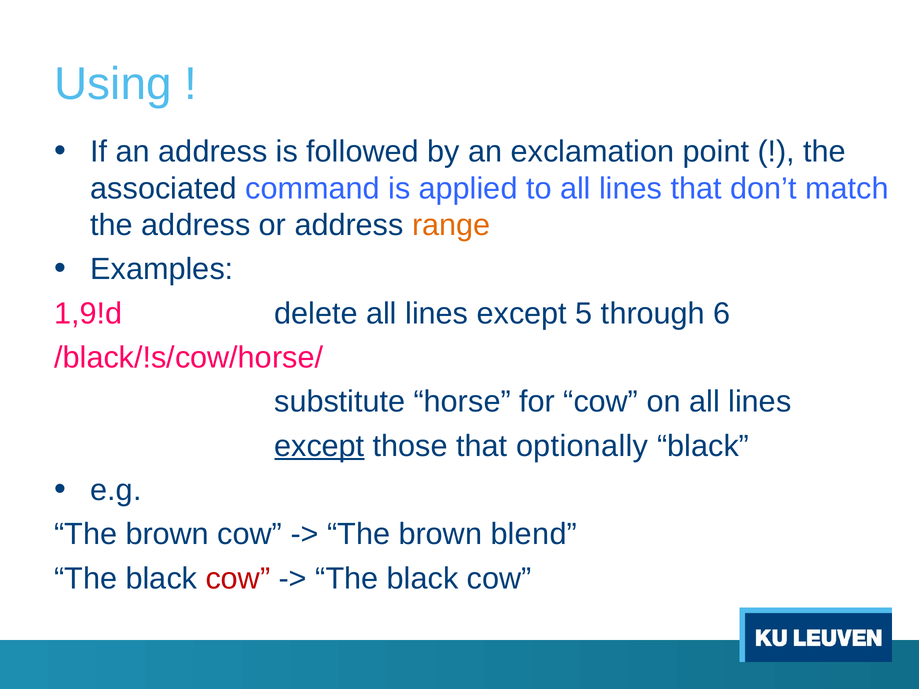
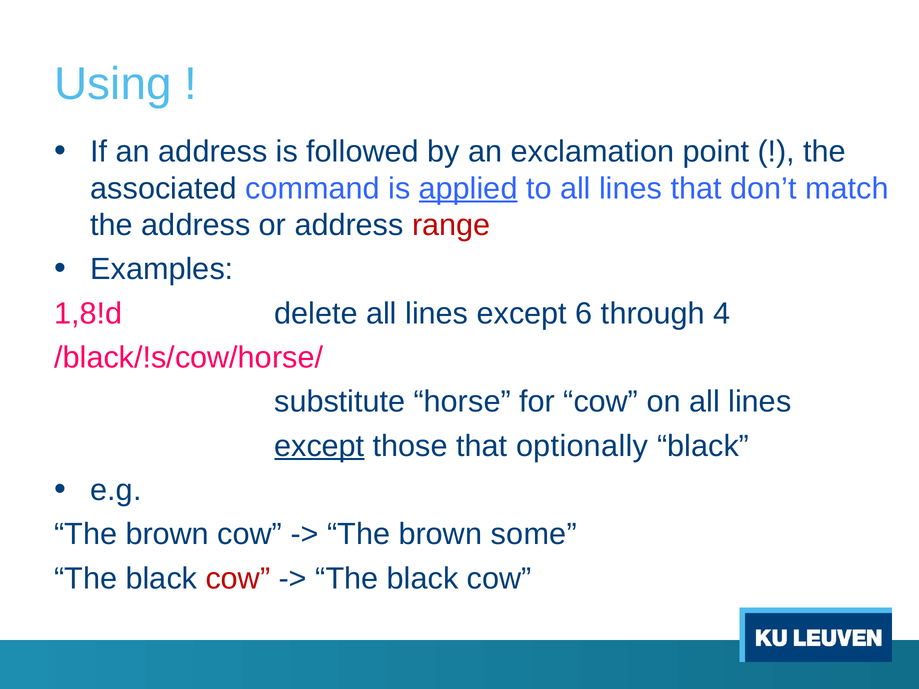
applied underline: none -> present (468, 188)
range colour: orange -> red (451, 225)
1,9!d: 1,9!d -> 1,8!d (88, 314)
5: 5 -> 6 (584, 314)
6: 6 -> 4 (722, 314)
blend: blend -> some (534, 534)
